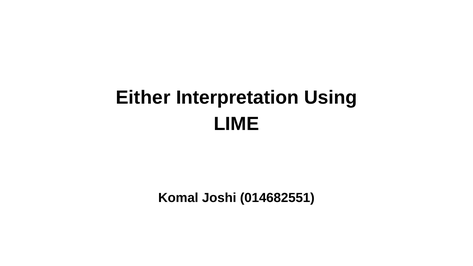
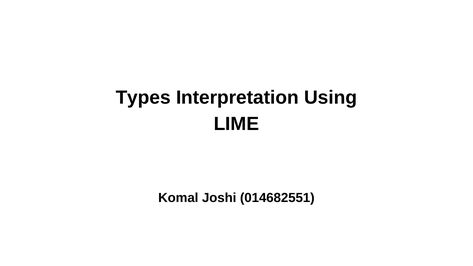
Either: Either -> Types (143, 98)
